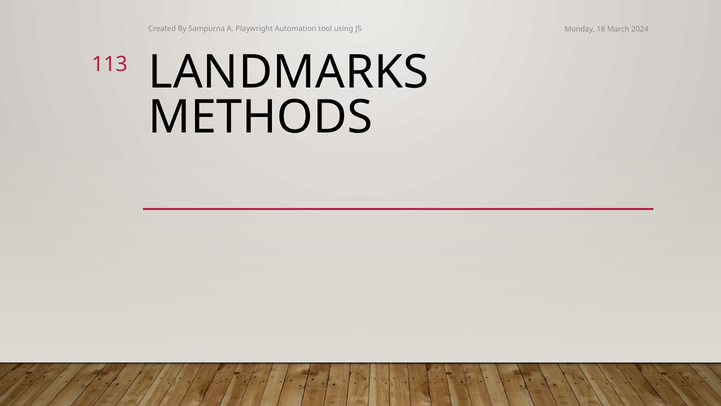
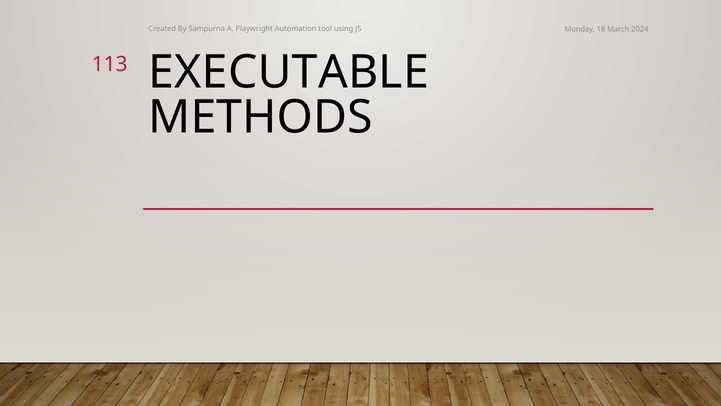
LANDMARKS: LANDMARKS -> EXECUTABLE (289, 72)
